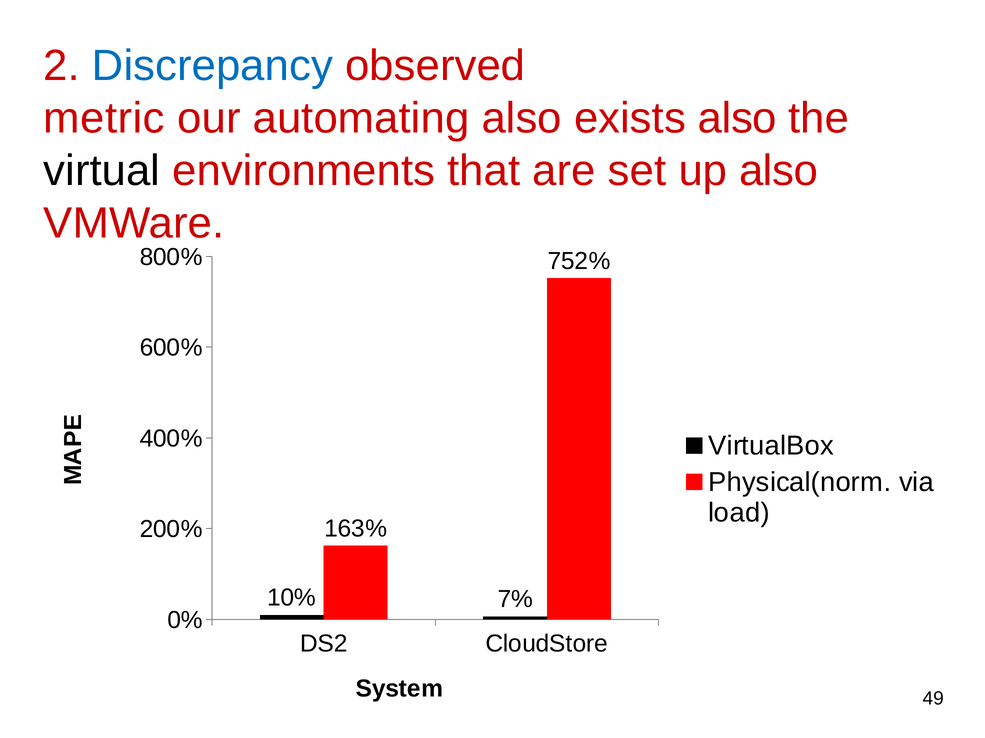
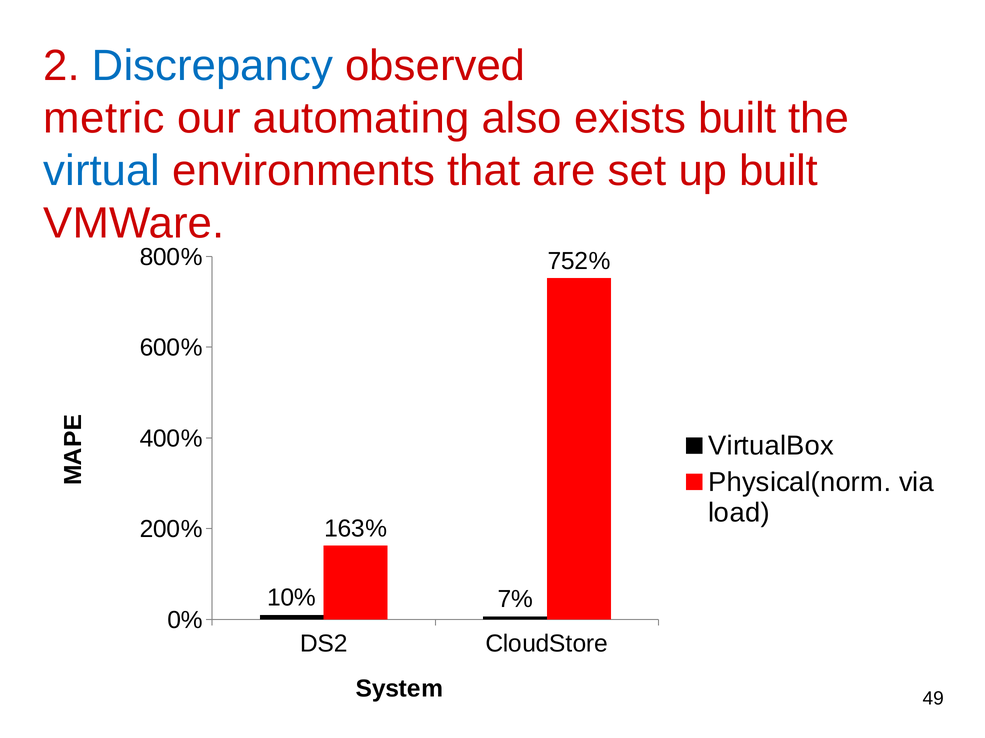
exists also: also -> built (737, 118)
virtual colour: black -> blue (102, 171)
up also: also -> built (779, 171)
